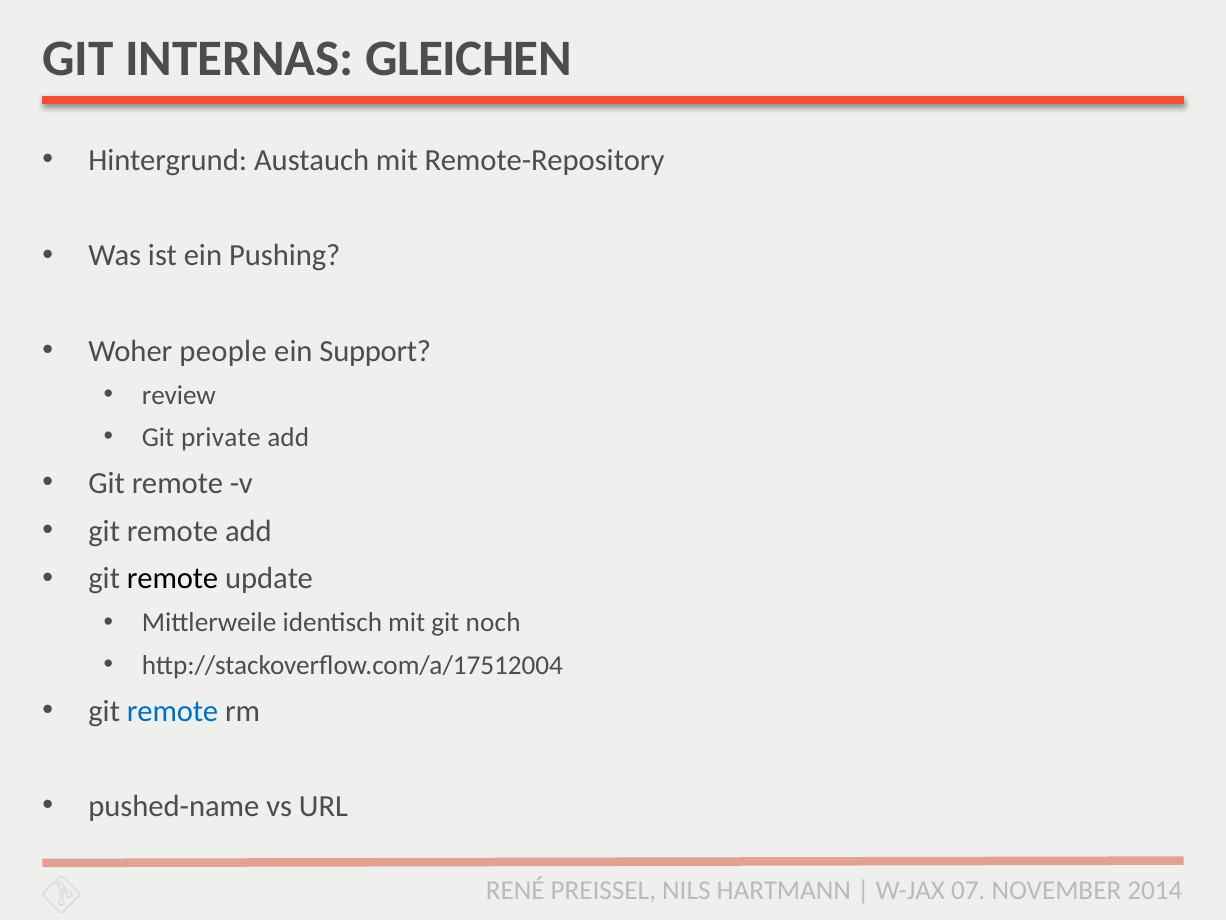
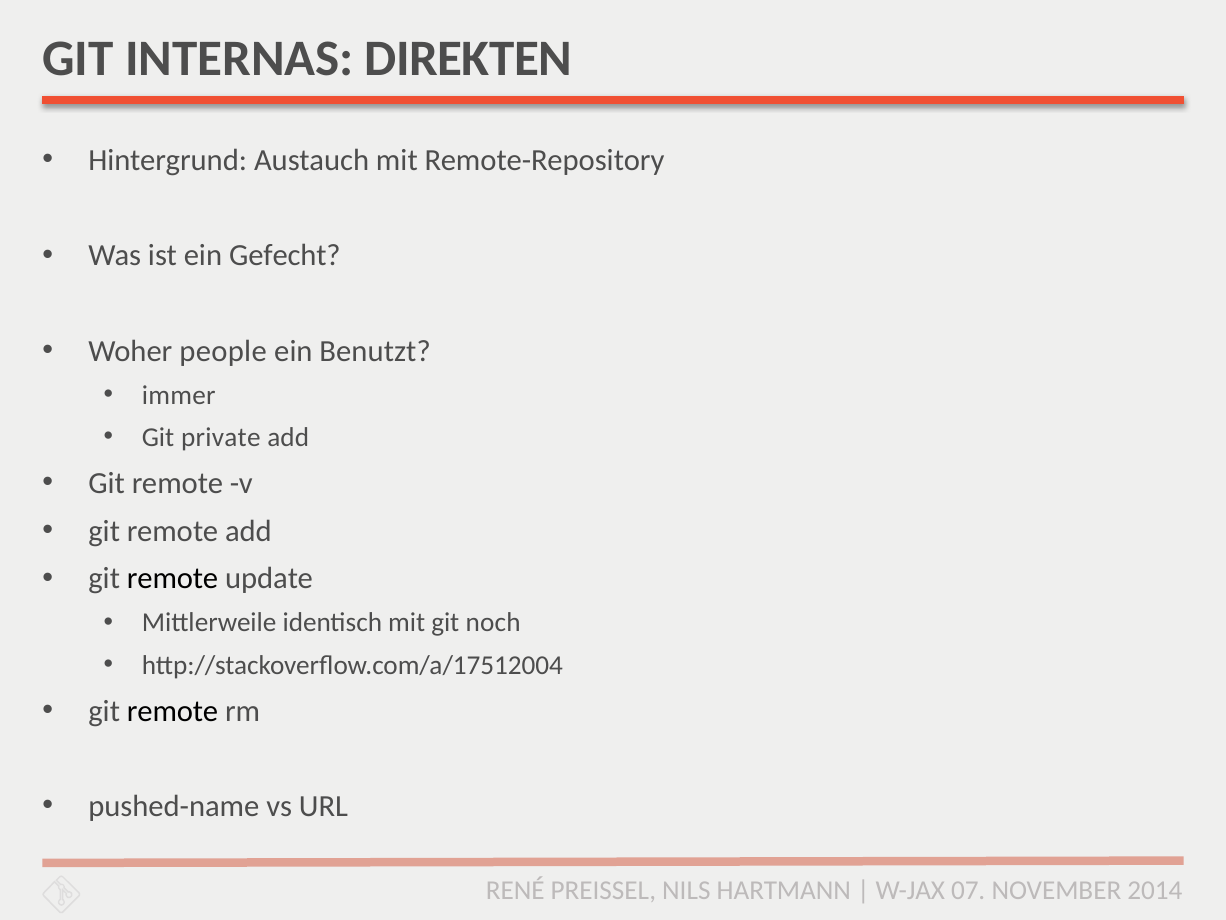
GLEICHEN: GLEICHEN -> DIREKTEN (468, 59)
Pushing: Pushing -> Gefecht (285, 256)
Support: Support -> Benutzt (375, 351)
review: review -> immer (179, 395)
remote colour: blue -> black (173, 711)
